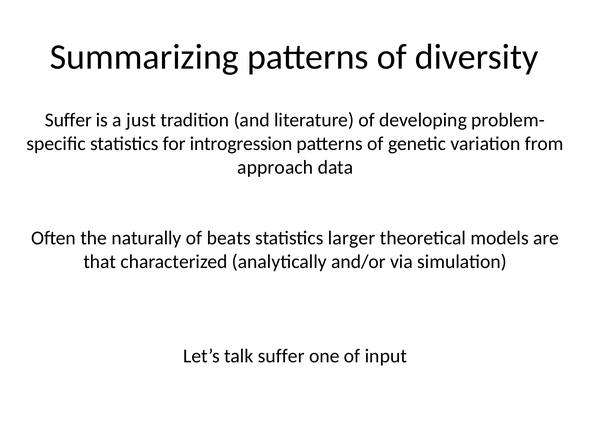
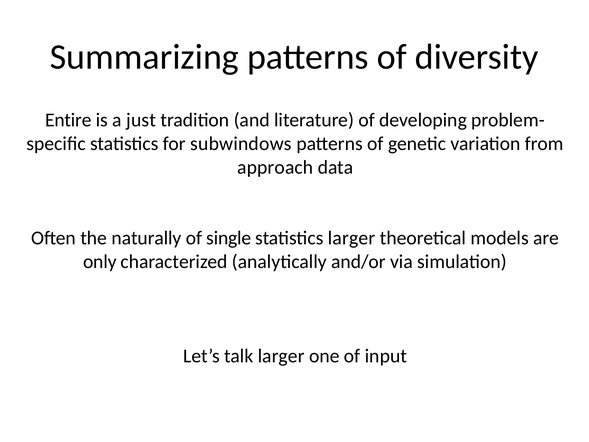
Suffer: Suffer -> Entire (68, 120)
introgression: introgression -> subwindows (241, 144)
beats: beats -> single (229, 238)
that: that -> only (100, 261)
talk suffer: suffer -> larger (281, 356)
